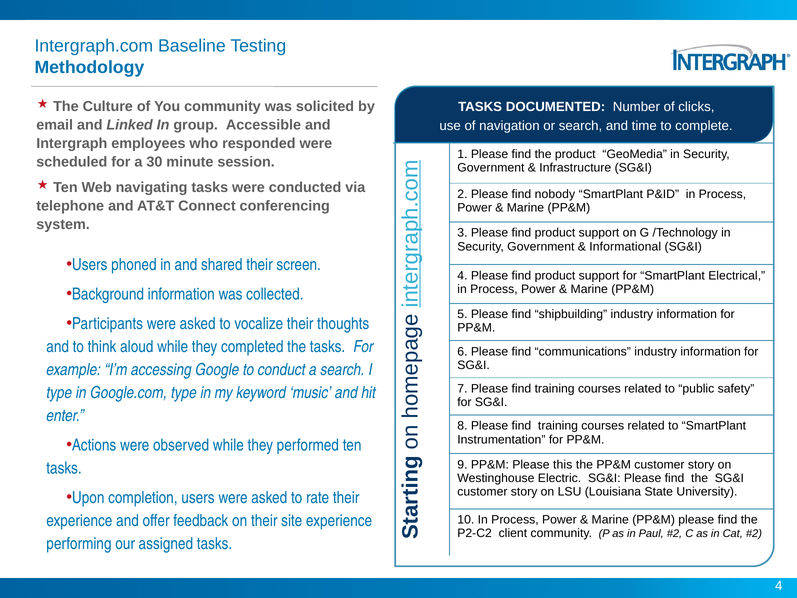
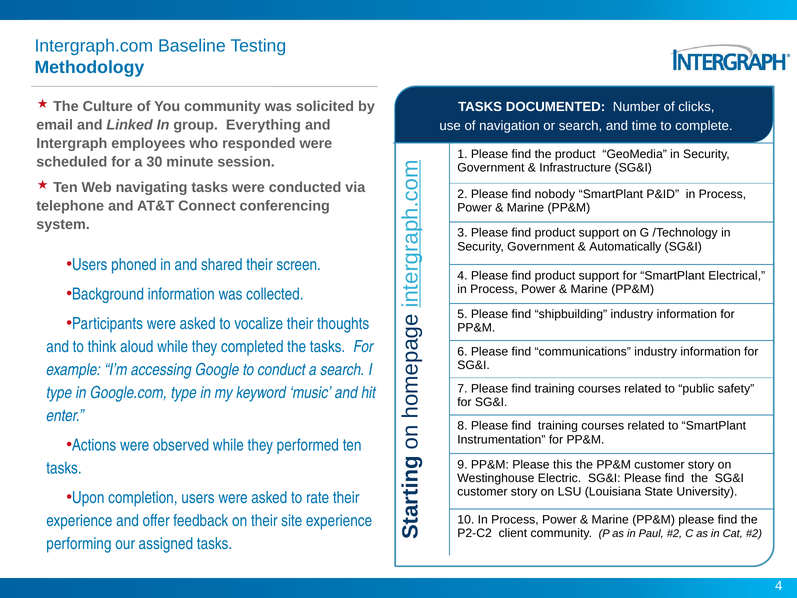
Accessible: Accessible -> Everything (263, 125)
Informational: Informational -> Automatically (625, 246)
